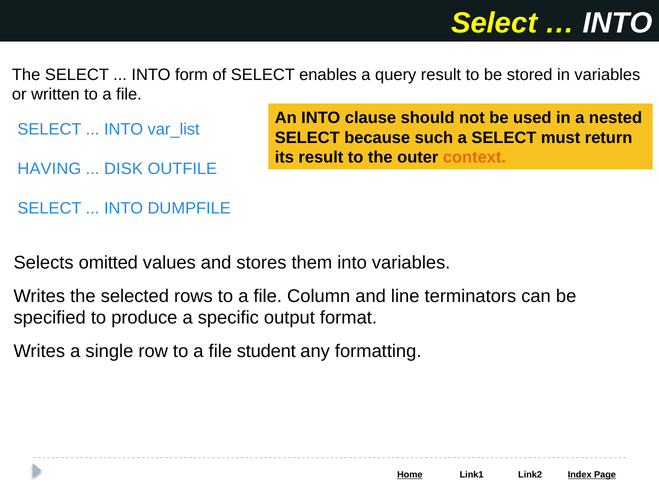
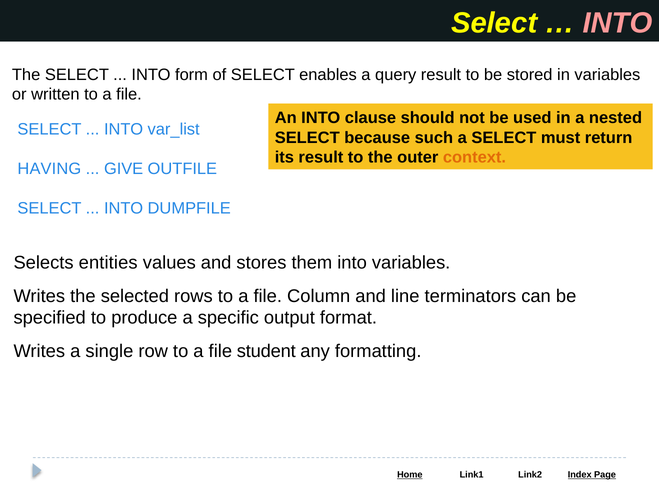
INTO colour: white -> pink (618, 23)
DISK: DISK -> GIVE (124, 169)
omitted: omitted -> entities (108, 263)
